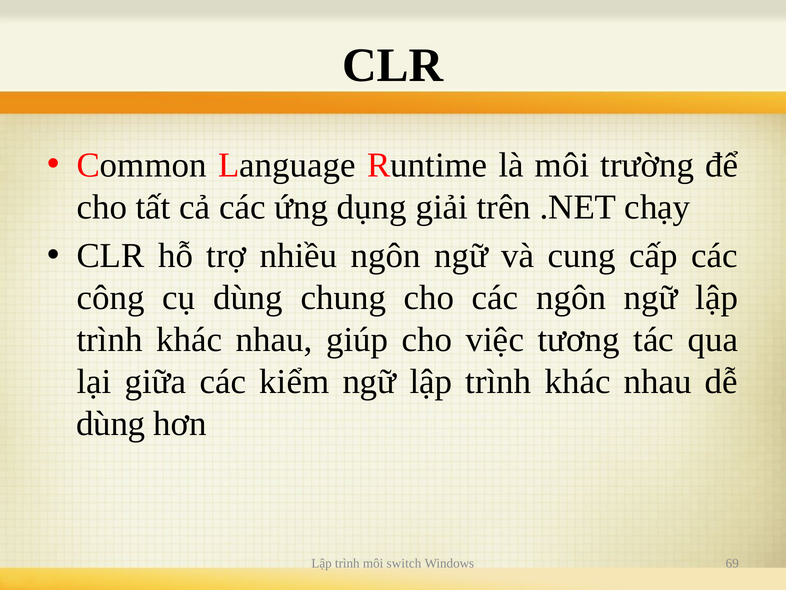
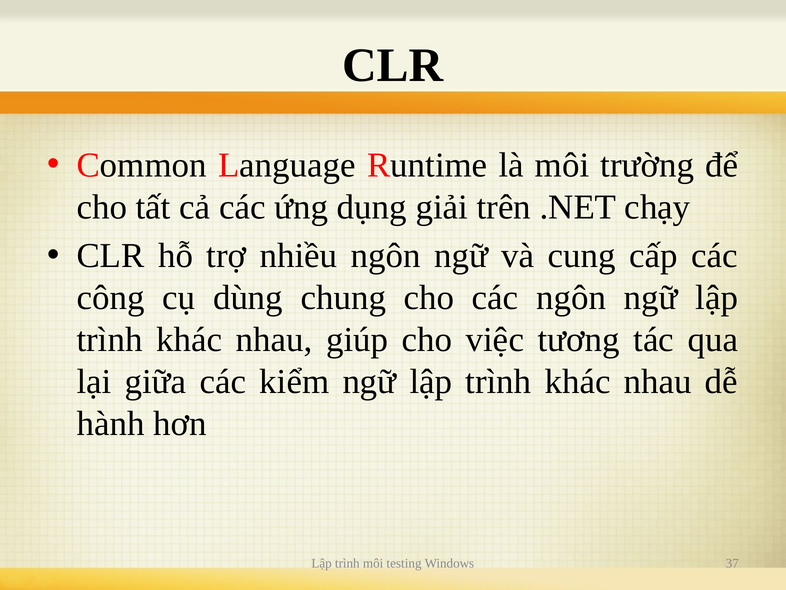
dùng: dùng -> hành (111, 423)
switch: switch -> testing (404, 563)
69: 69 -> 37 (732, 563)
